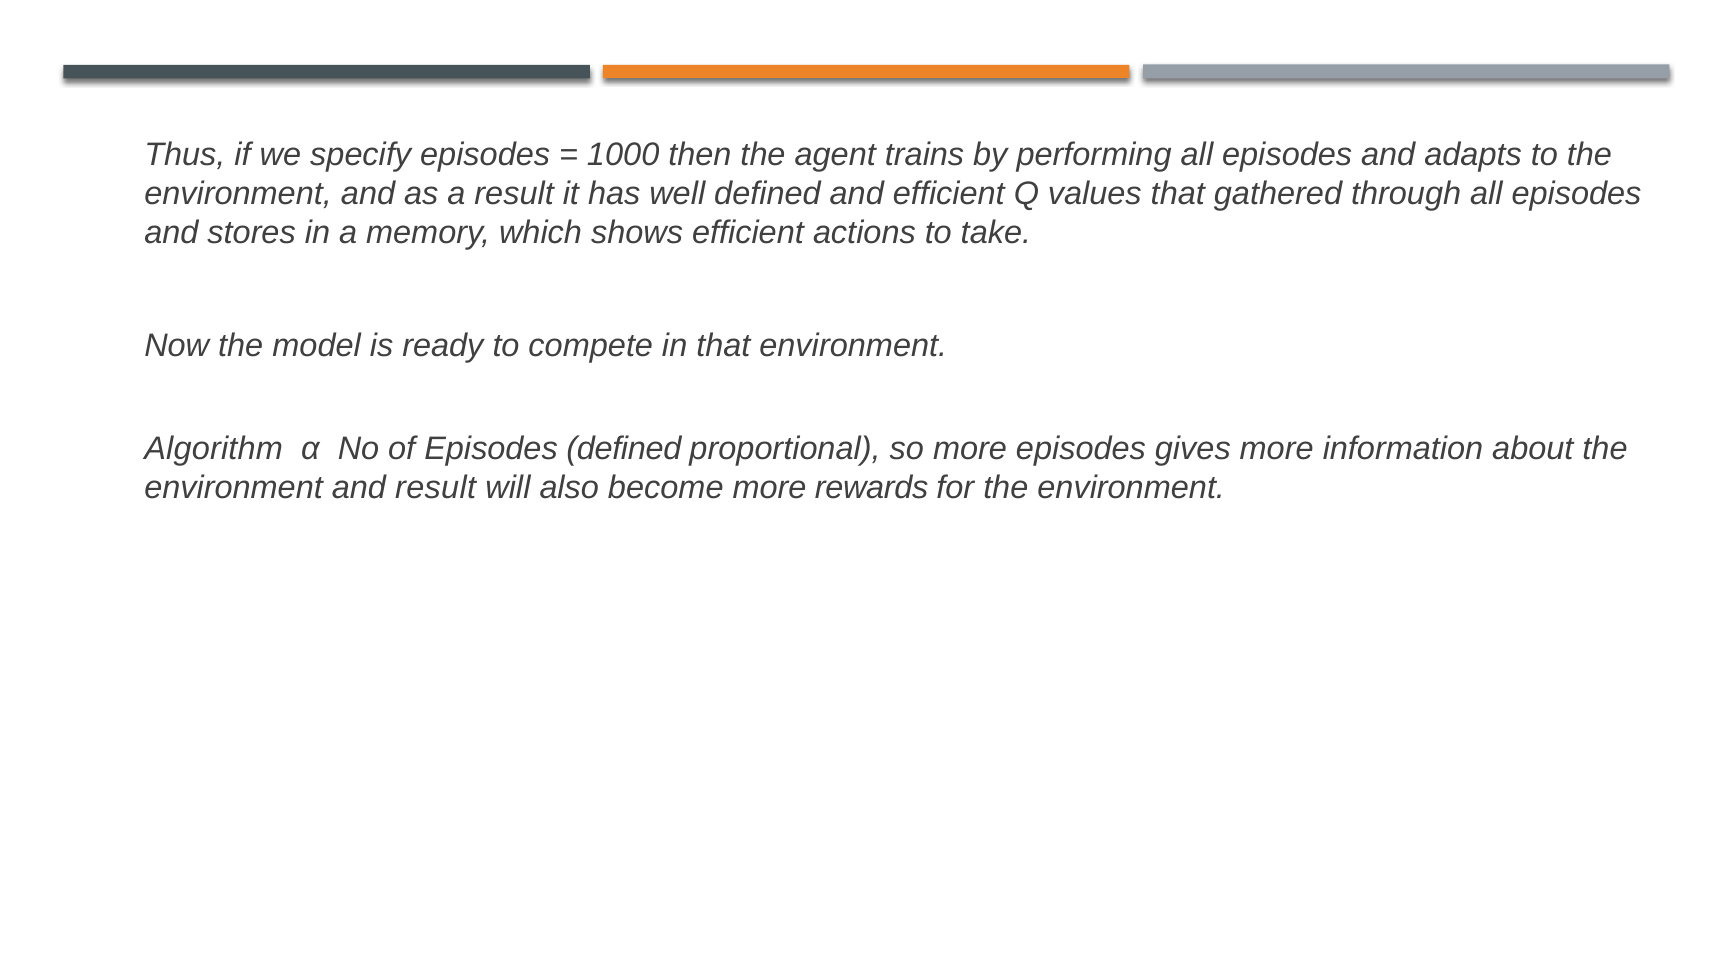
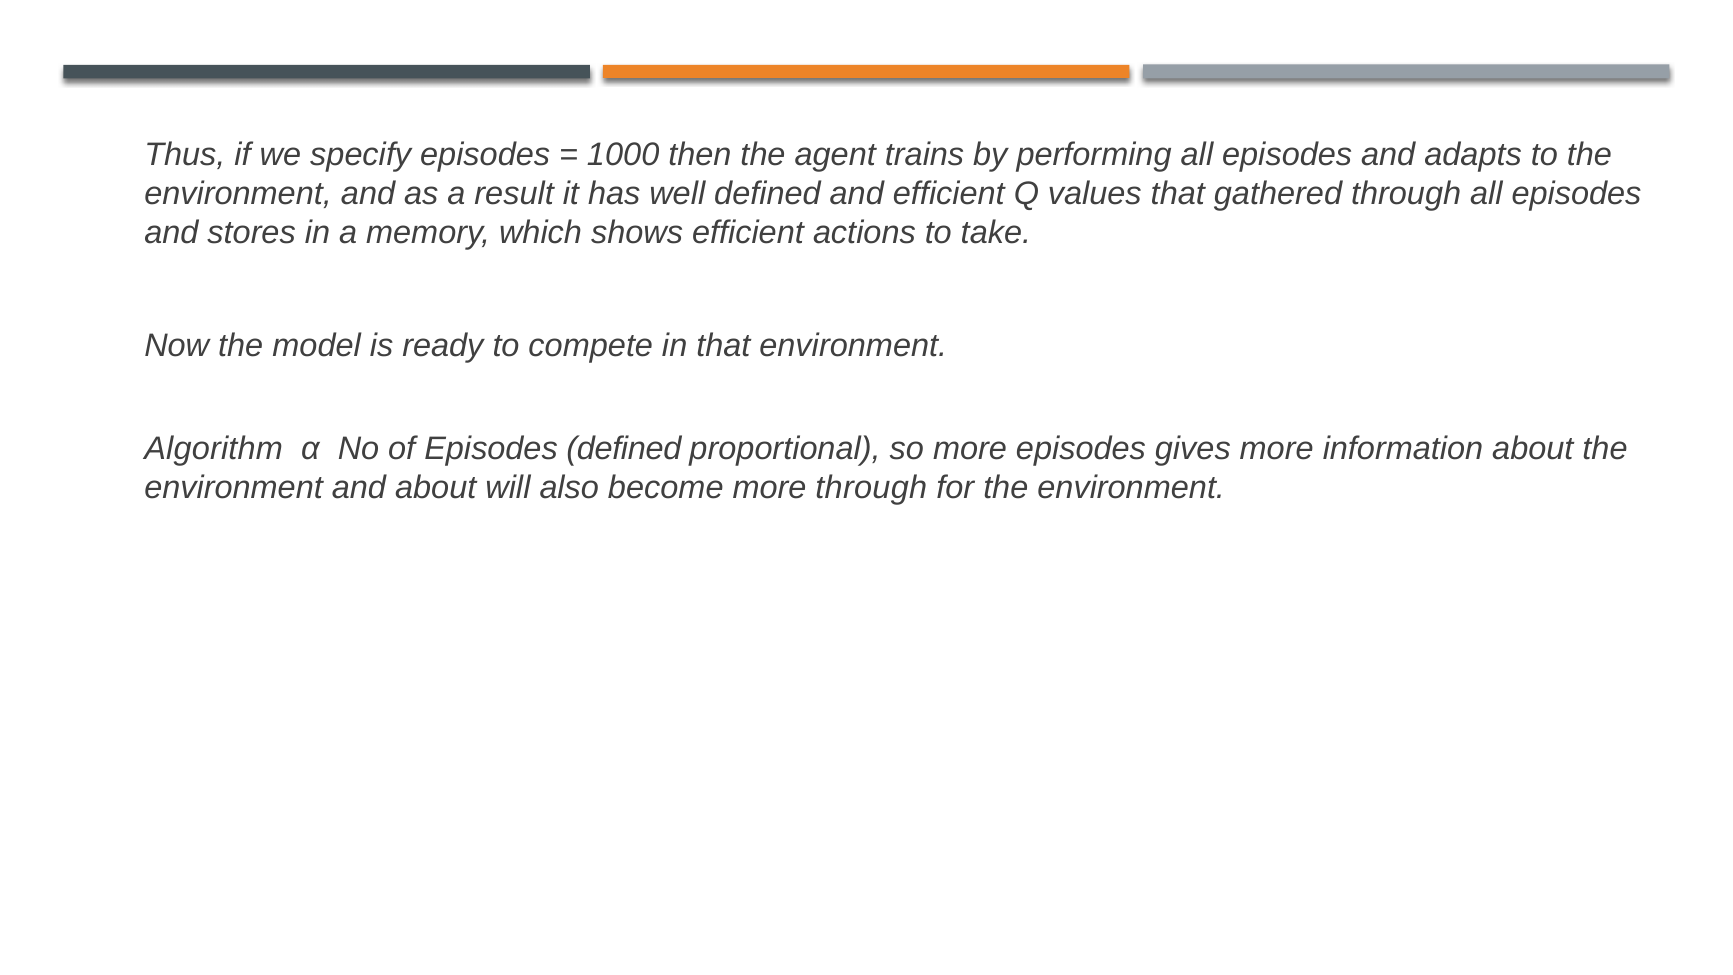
and result: result -> about (436, 487)
more rewards: rewards -> through (871, 487)
